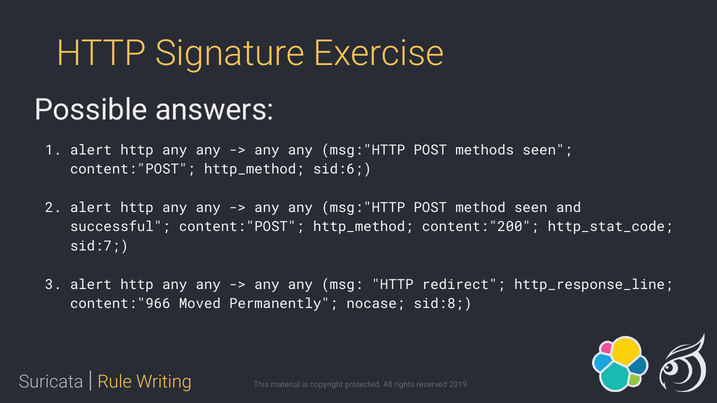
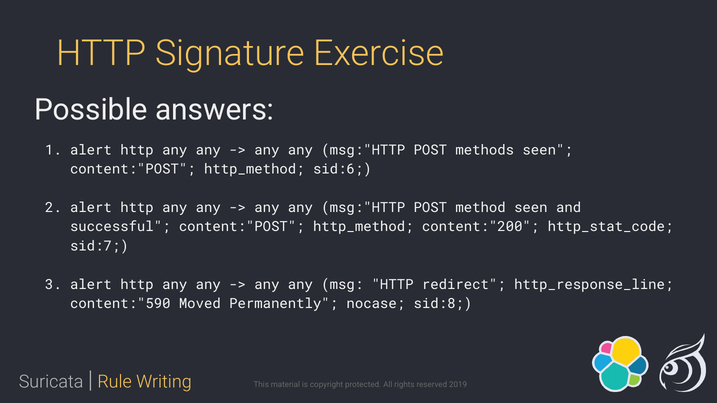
content:"966: content:"966 -> content:"590 (120, 304)
